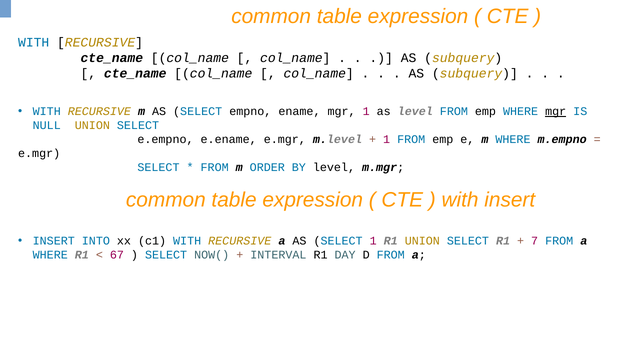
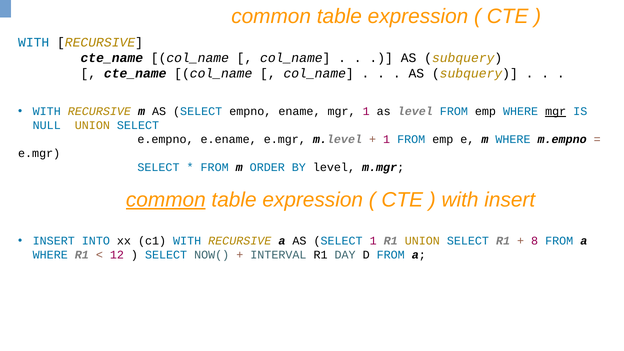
common underline: none -> present (166, 200)
7: 7 -> 8 (535, 241)
67: 67 -> 12 (117, 255)
